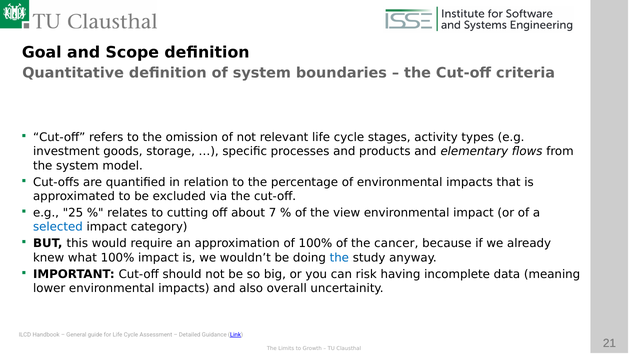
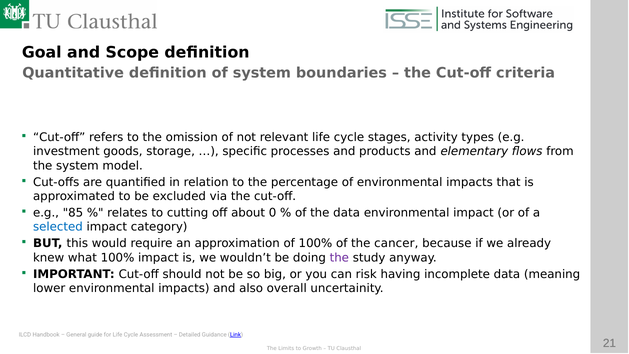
25: 25 -> 85 (73, 213)
7: 7 -> 0 (273, 213)
the view: view -> data (347, 213)
the colour: blue -> purple (339, 258)
